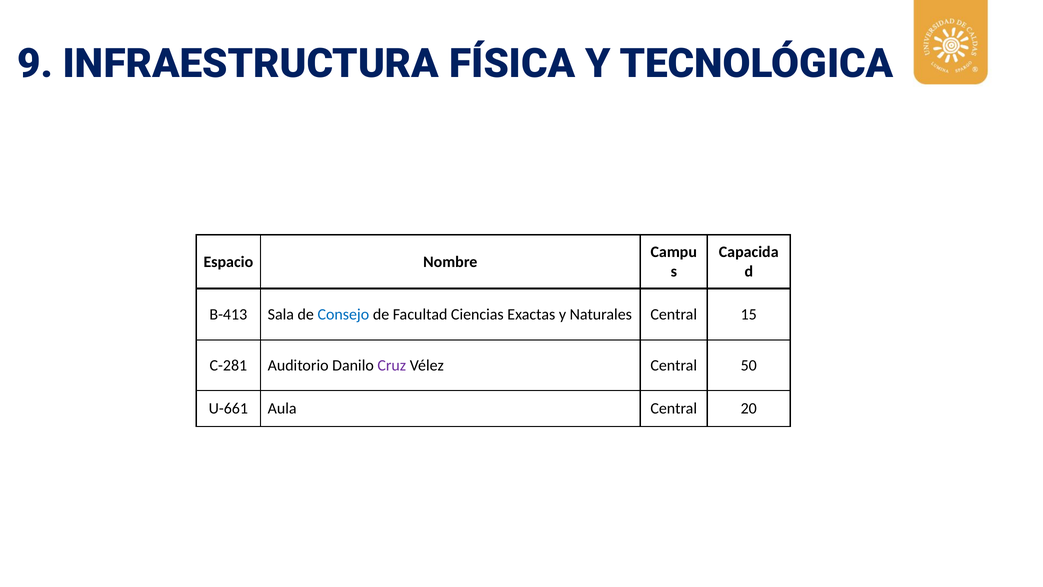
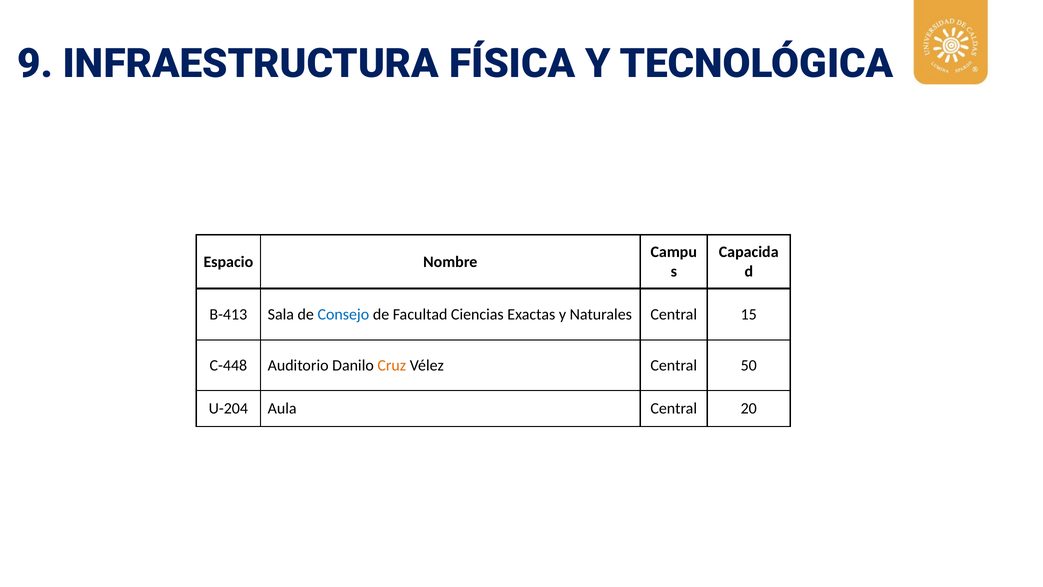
C-281: C-281 -> C-448 (228, 365)
Cruz colour: purple -> orange (392, 365)
U-661: U-661 -> U-204 (228, 408)
